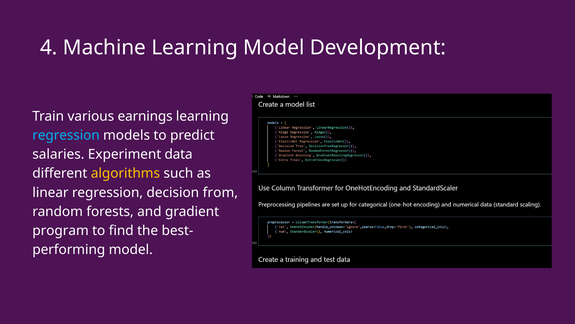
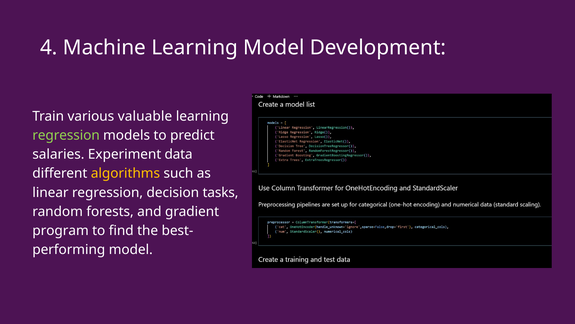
earnings: earnings -> valuable (145, 116)
regression colour: light blue -> light green (66, 135)
from: from -> tasks (221, 192)
